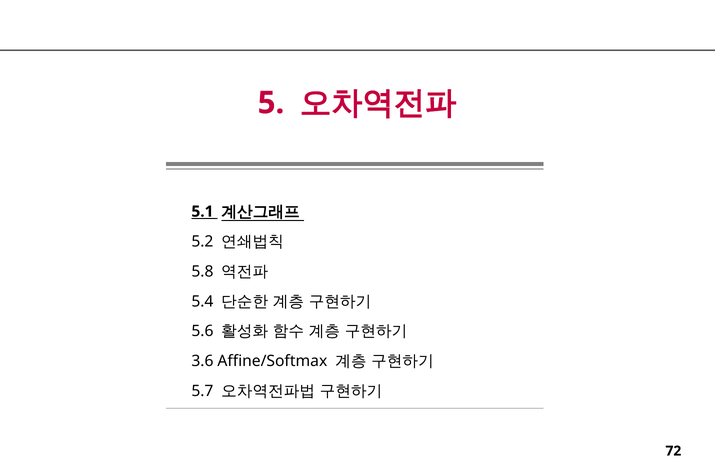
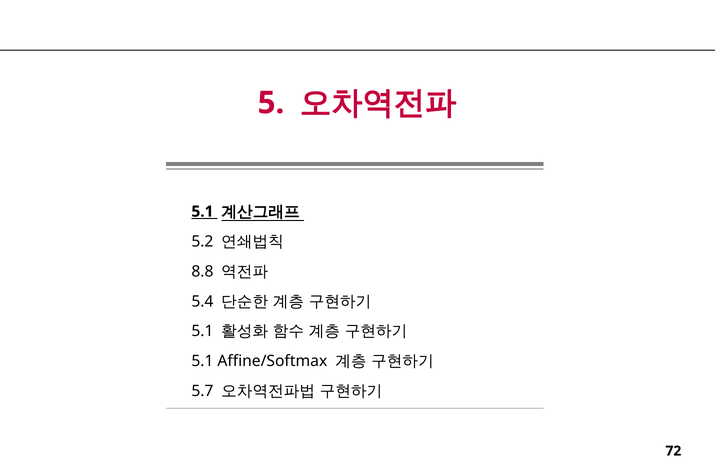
5.8: 5.8 -> 8.8 (202, 271)
5.6: 5.6 -> 5.1 (202, 331)
3.6: 3.6 -> 5.1 (202, 361)
